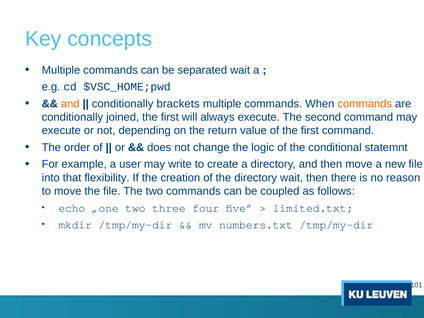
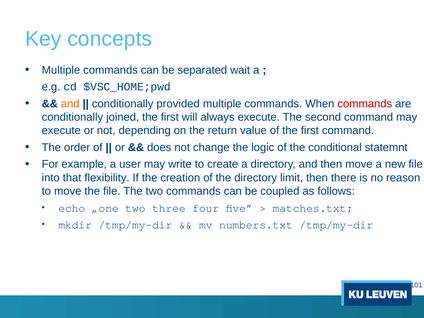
brackets: brackets -> provided (178, 104)
commands colour: orange -> red (365, 104)
directory wait: wait -> limit (292, 178)
limited.txt: limited.txt -> matches.txt (313, 208)
